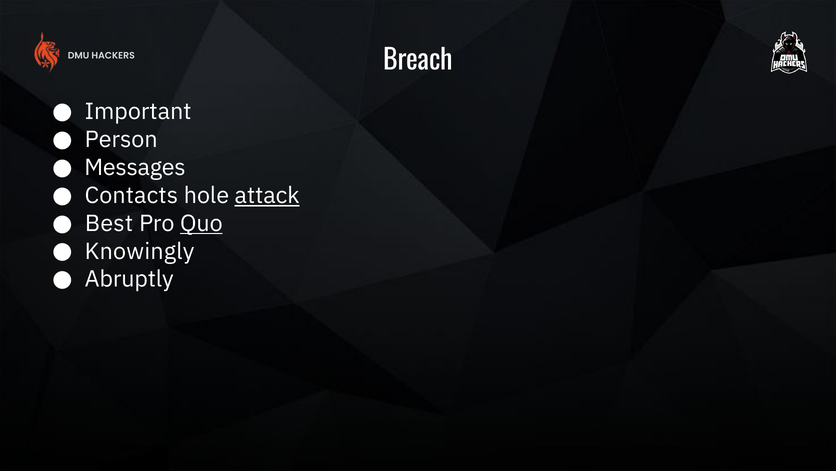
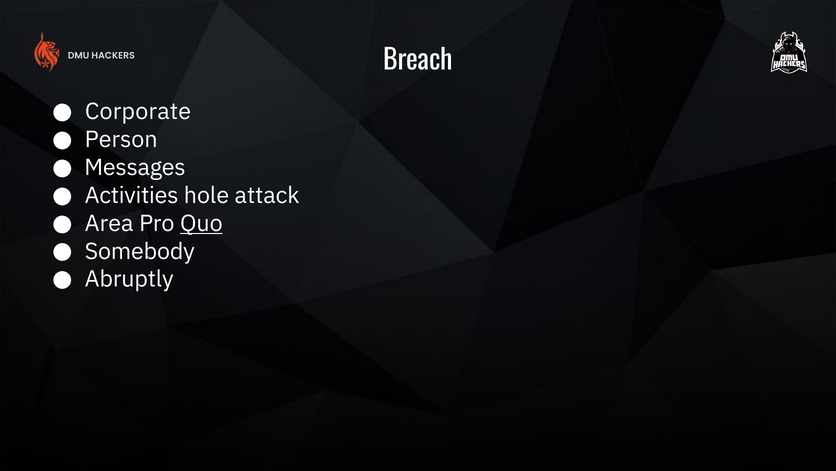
Important: Important -> Corporate (138, 112)
Contacts: Contacts -> Activities (132, 195)
attack underline: present -> none (267, 195)
Best: Best -> Area (109, 223)
Knowingly: Knowingly -> Somebody (140, 251)
